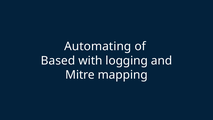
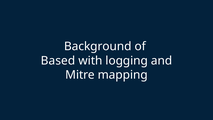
Automating: Automating -> Background (98, 46)
